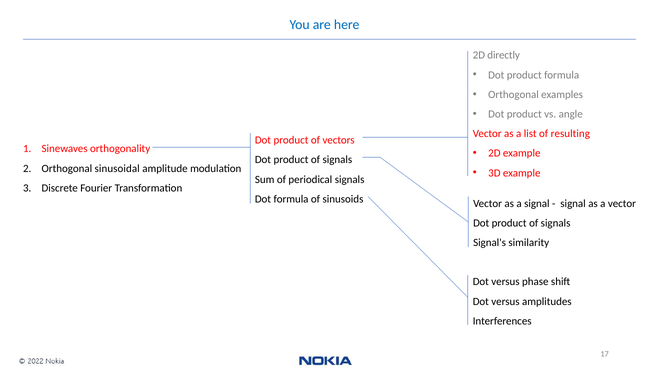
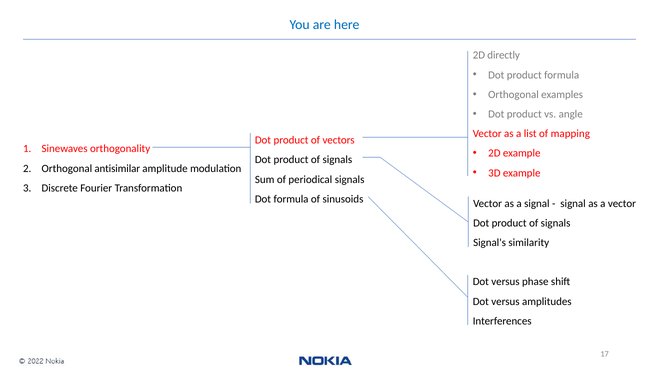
resulting: resulting -> mapping (570, 134)
sinusoidal: sinusoidal -> antisimilar (117, 168)
